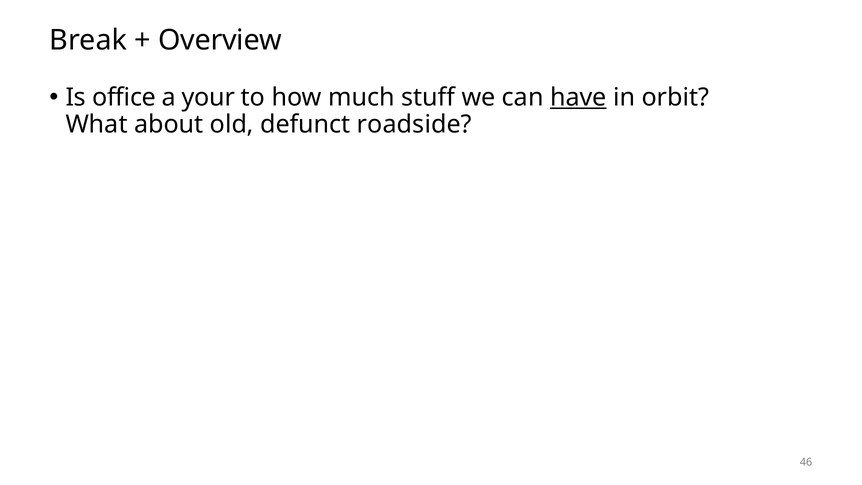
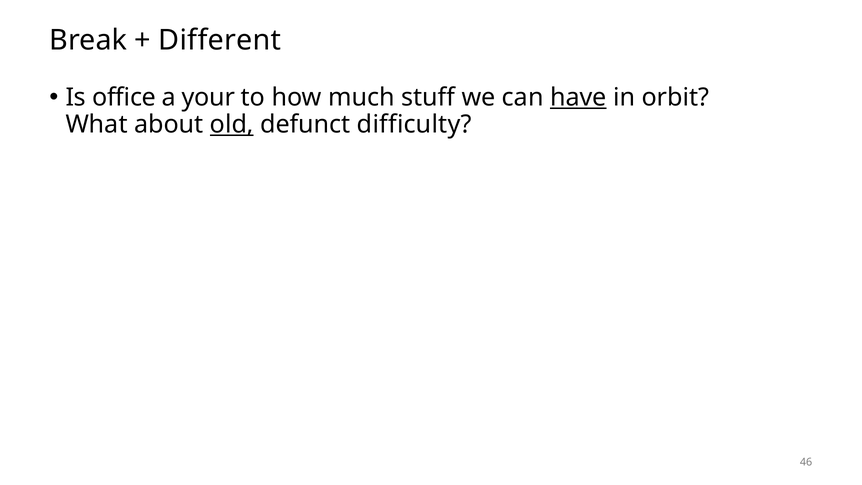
Overview: Overview -> Different (220, 40)
old underline: none -> present (232, 125)
roadside: roadside -> difficulty (414, 125)
